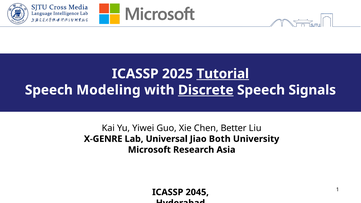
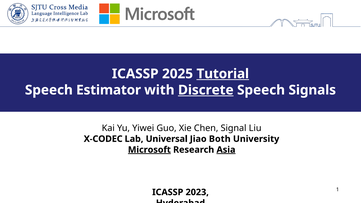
Modeling: Modeling -> Estimator (109, 90)
Better: Better -> Signal (234, 128)
X-GENRE: X-GENRE -> X-CODEC (103, 139)
Microsoft underline: none -> present (149, 150)
Asia underline: none -> present (226, 150)
2045: 2045 -> 2023 (197, 192)
